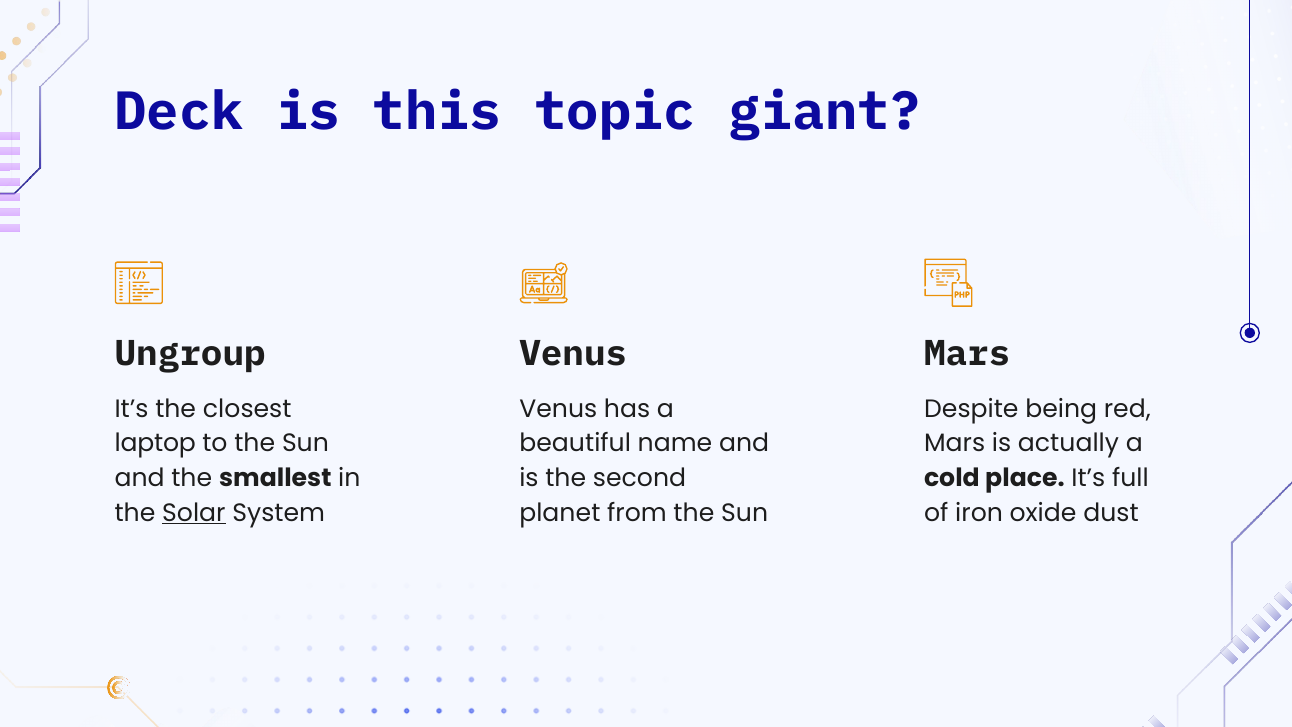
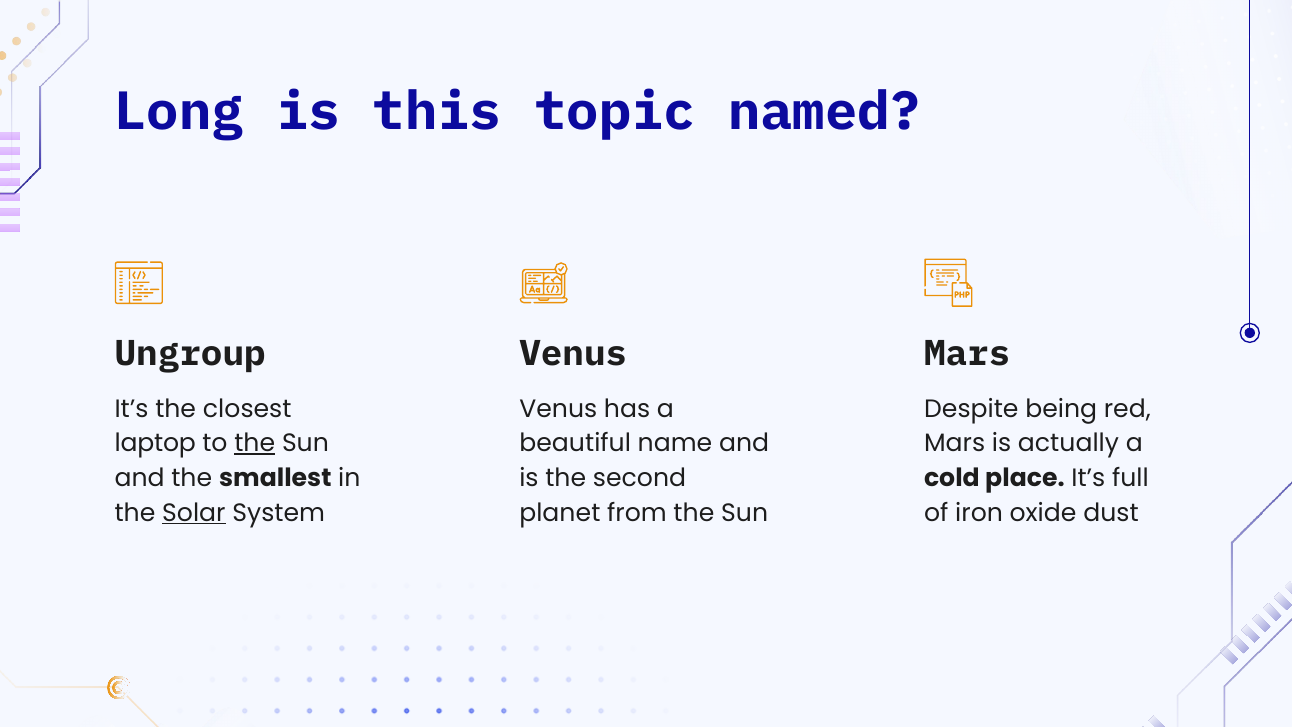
Deck: Deck -> Long (179, 112)
giant: giant -> named (825, 112)
the underline: none -> present (255, 443)
